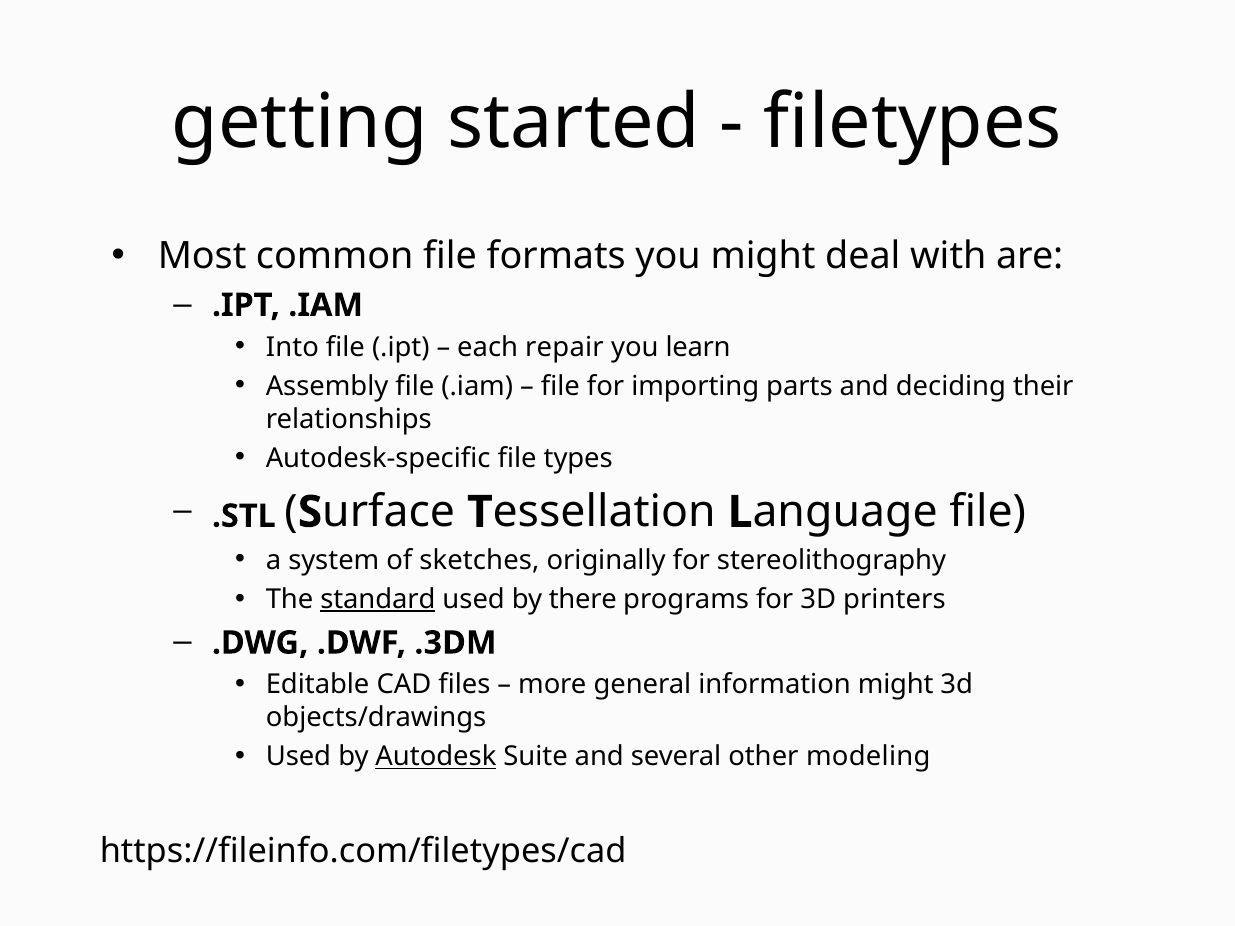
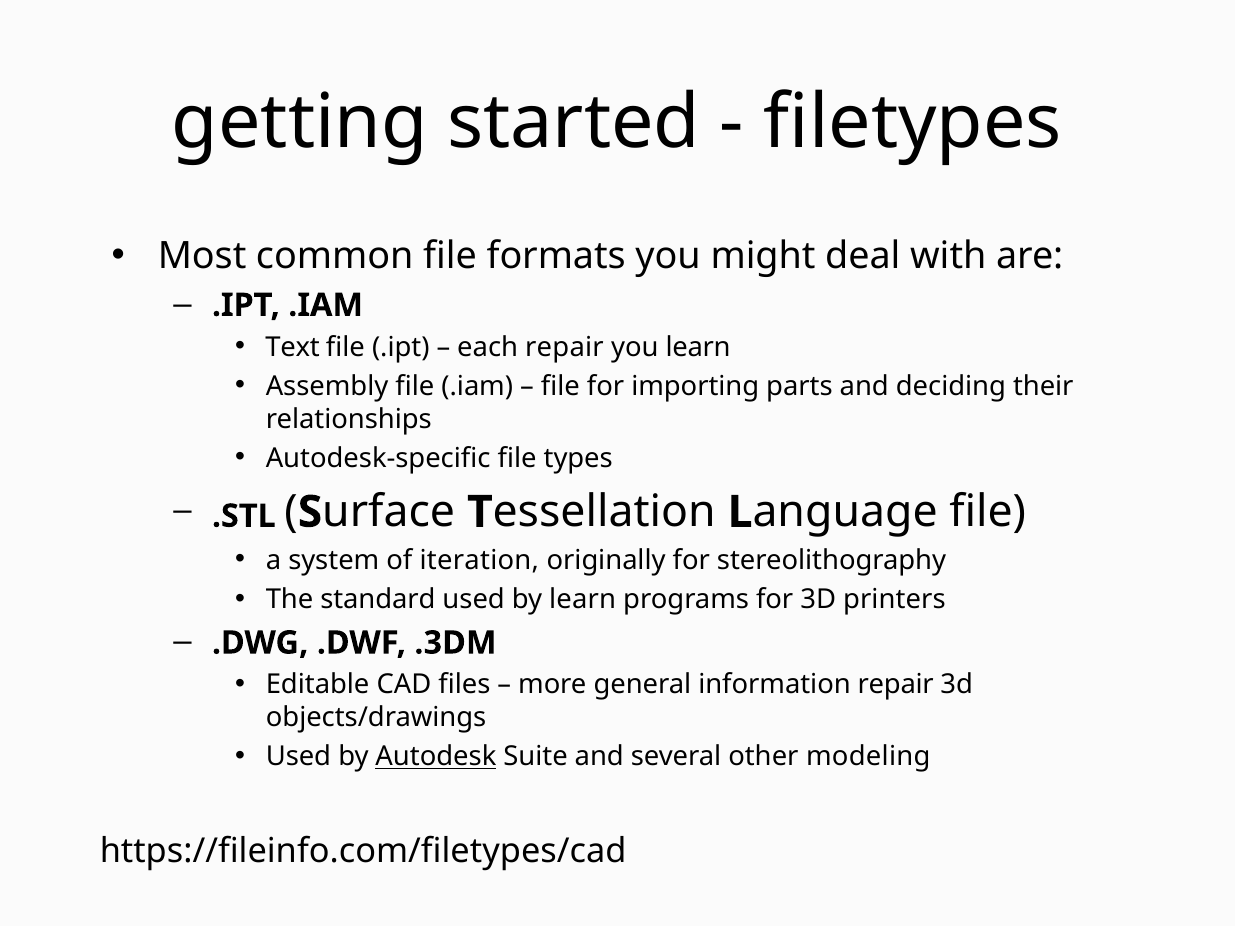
Into: Into -> Text (293, 347)
sketches: sketches -> iteration (479, 560)
standard underline: present -> none (378, 599)
by there: there -> learn (583, 599)
information might: might -> repair (896, 685)
